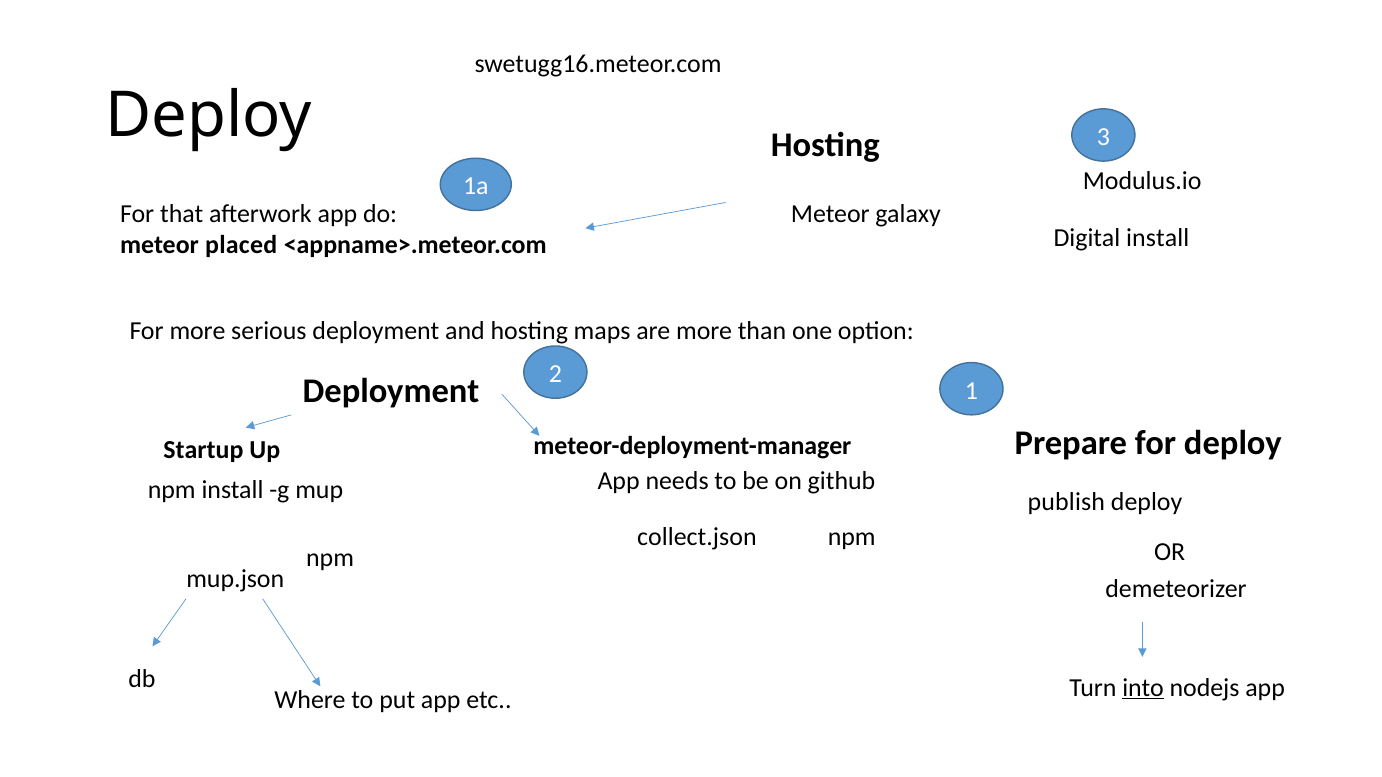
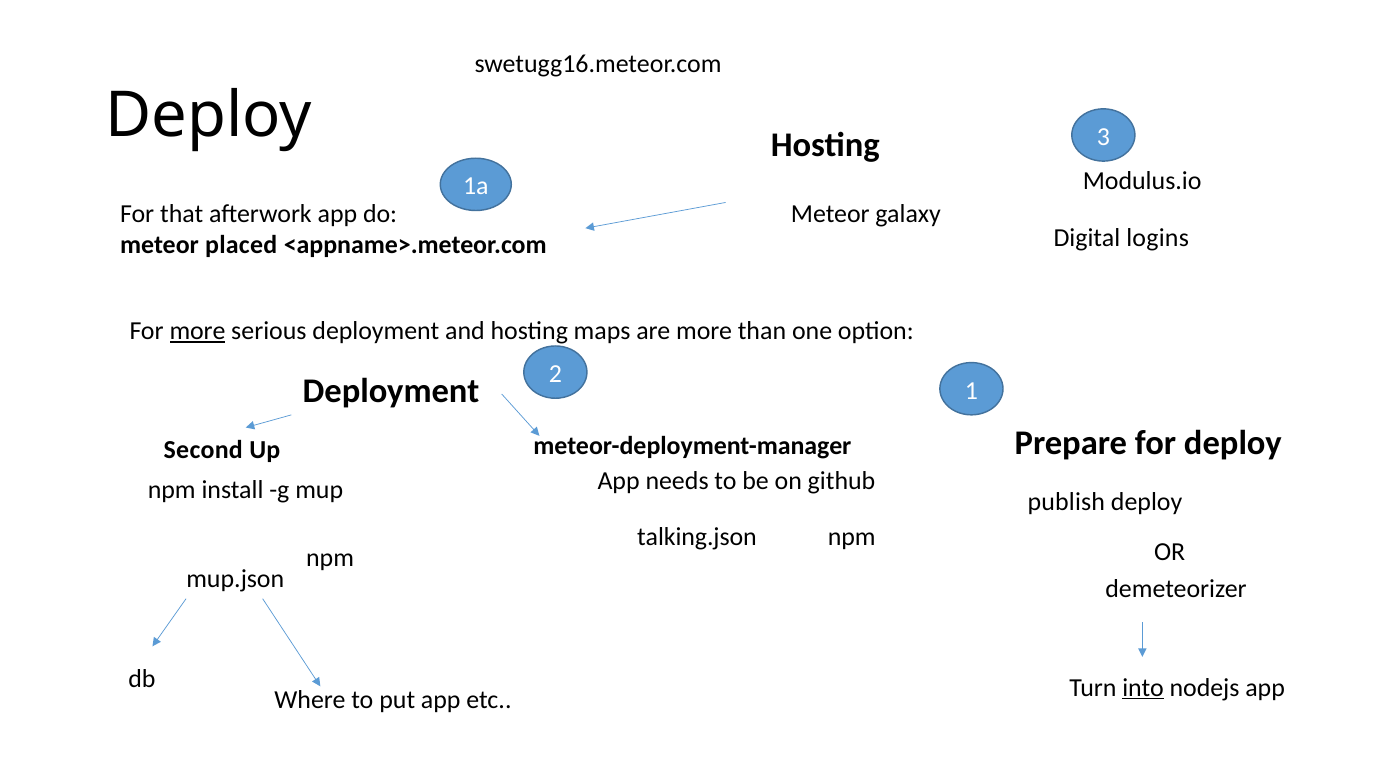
Digital install: install -> logins (1158, 238)
more underline: none -> present (198, 331)
Startup: Startup -> Second (203, 450)
collect.json: collect.json -> talking.json (697, 538)
